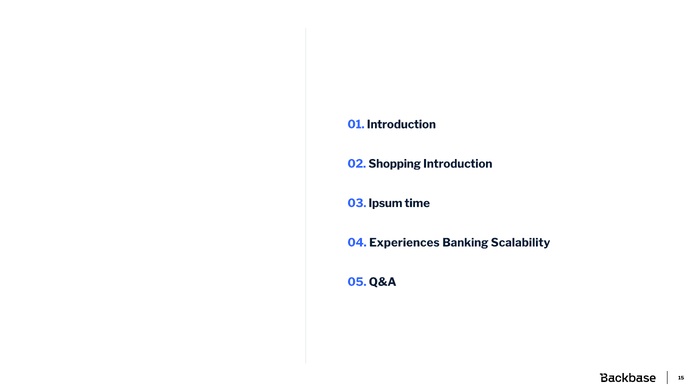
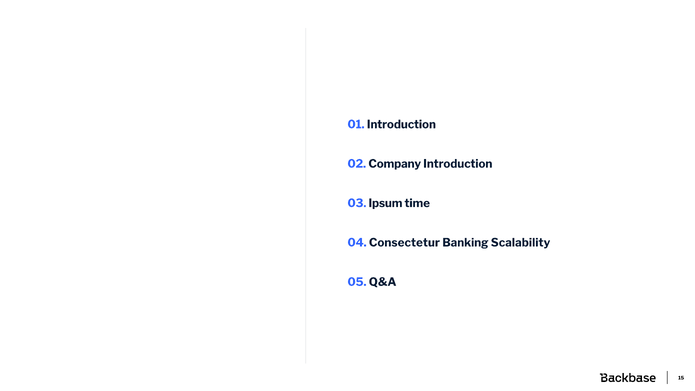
Shopping: Shopping -> Company (395, 164)
Experiences: Experiences -> Consectetur (404, 243)
